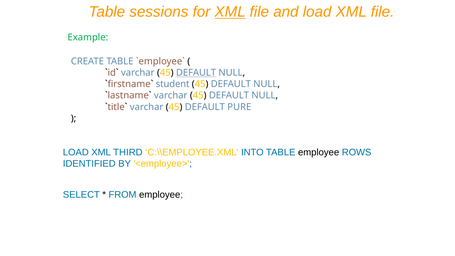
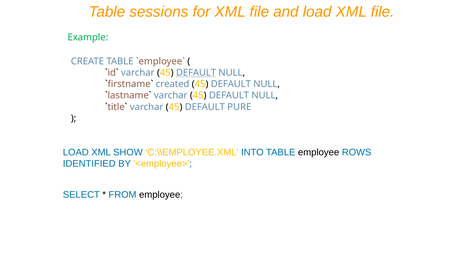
XML underline: present -> none (230, 12)
student: student -> created (173, 84)
THIRD: THIRD -> SHOW (128, 152)
